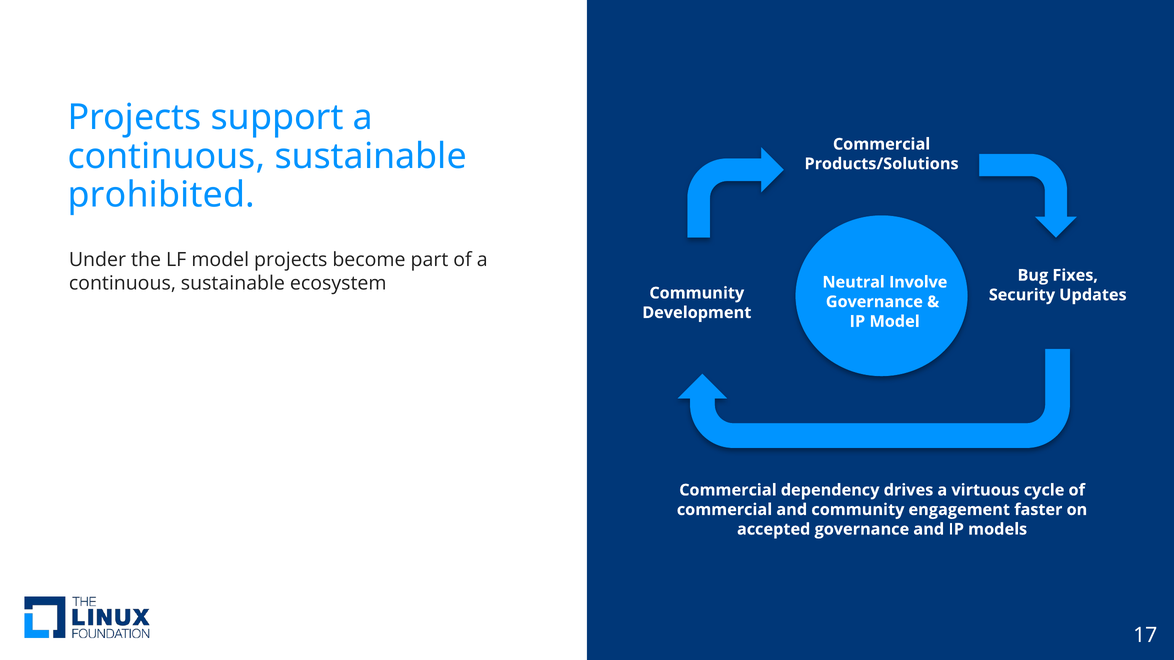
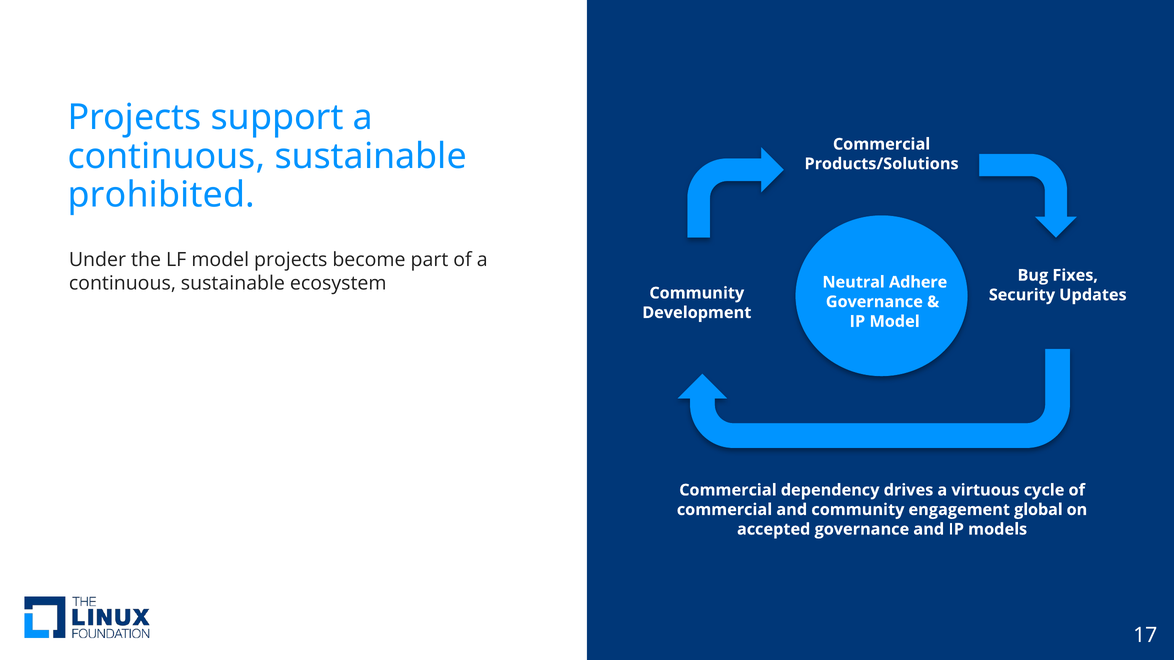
Involve: Involve -> Adhere (918, 282)
faster: faster -> global (1038, 510)
